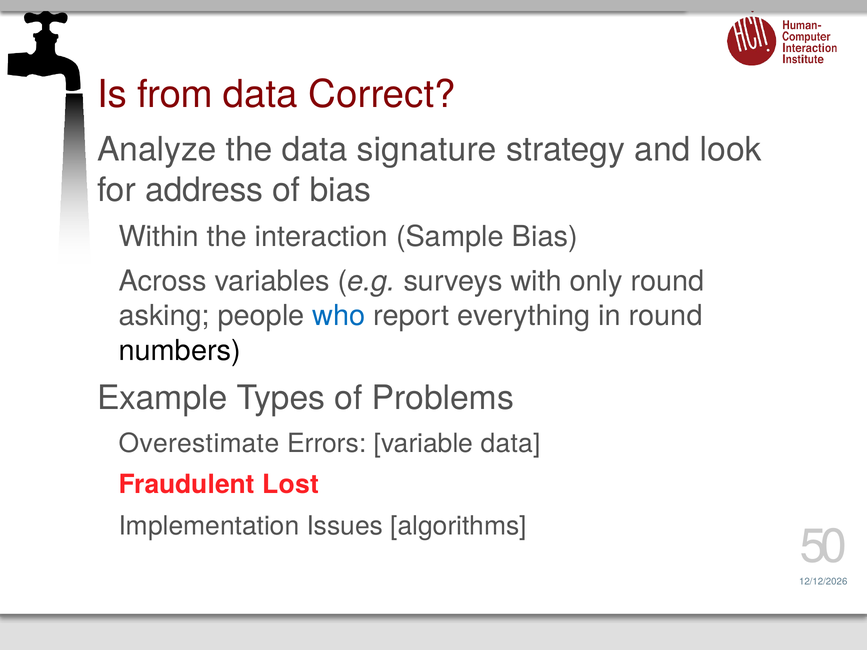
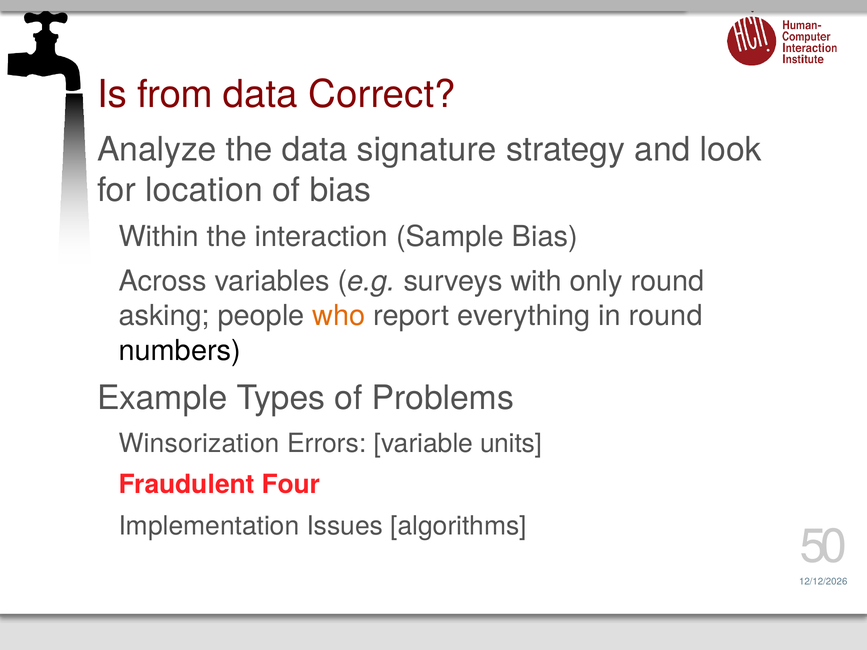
address: address -> location (204, 190)
who colour: blue -> orange (339, 316)
Overestimate: Overestimate -> Winsorization (199, 443)
variable data: data -> units (511, 443)
Lost: Lost -> Four (291, 485)
